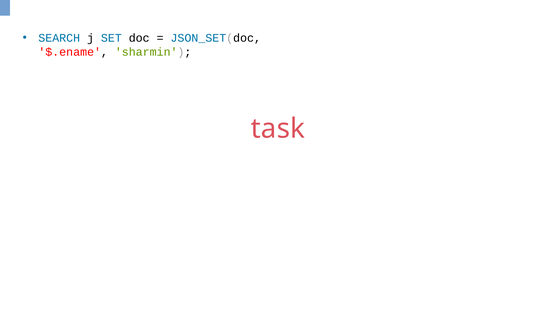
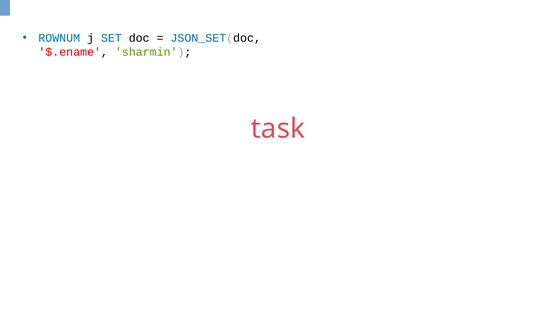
SEARCH: SEARCH -> ROWNUM (59, 38)
